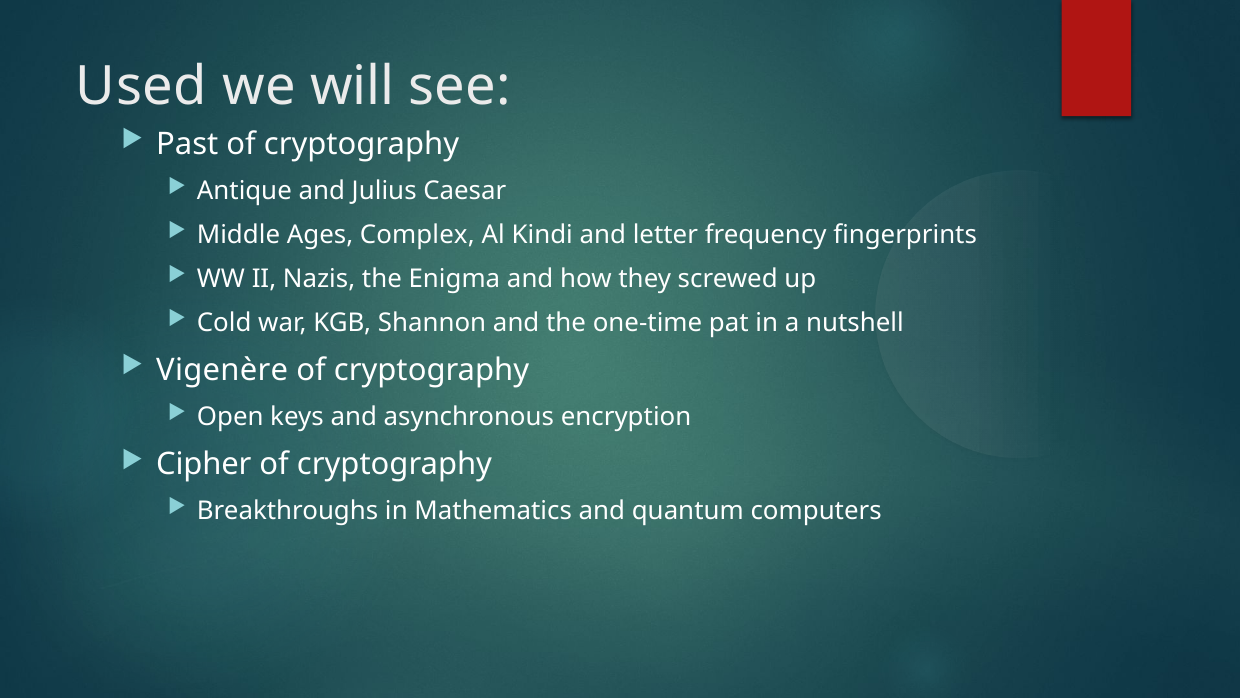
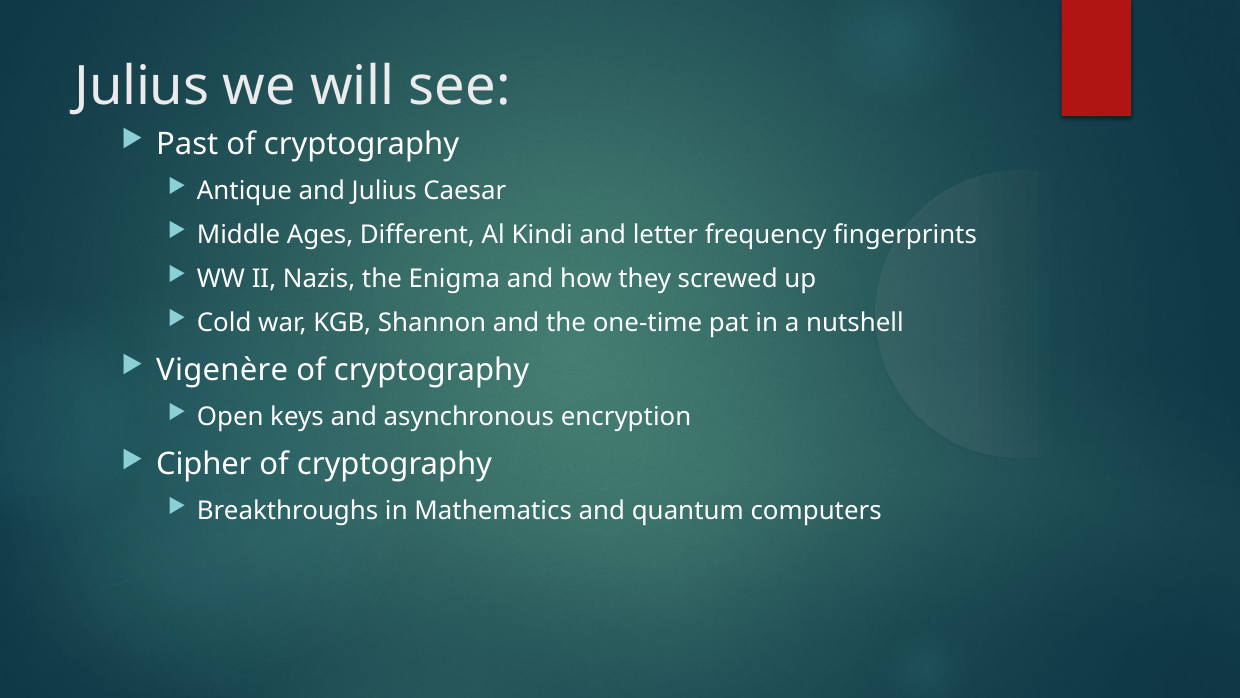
Used: Used -> Julius (142, 87)
Complex: Complex -> Different (417, 235)
